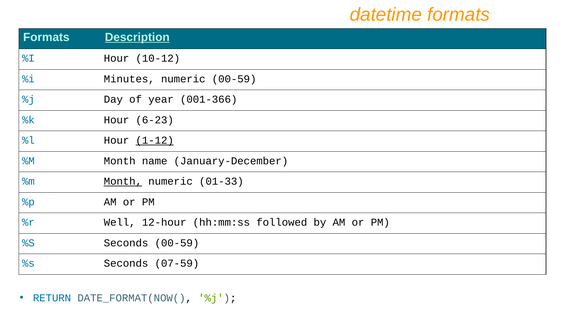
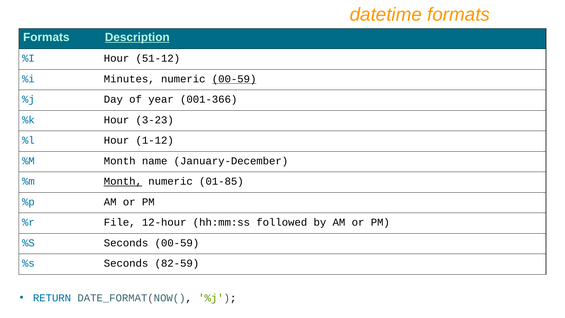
10-12: 10-12 -> 51-12 (158, 58)
00-59 underline: none -> present (234, 79)
6-23: 6-23 -> 3-23 (155, 120)
1-12 underline: present -> none (155, 140)
01-33: 01-33 -> 01-85 (221, 181)
Well: Well -> File (120, 222)
07-59: 07-59 -> 82-59 (177, 263)
